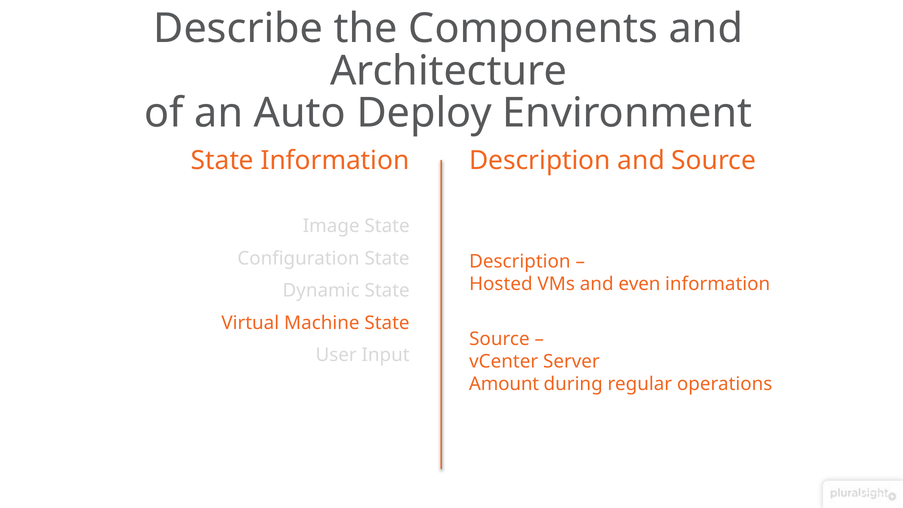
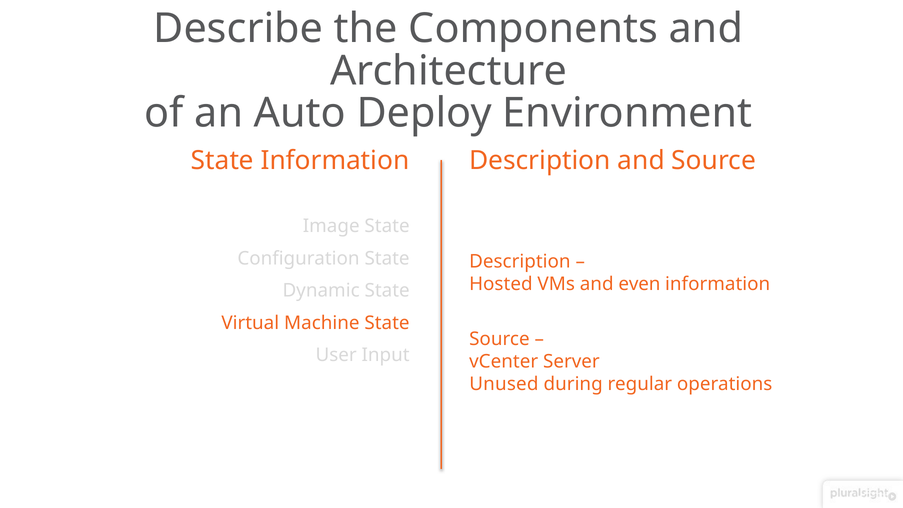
Amount: Amount -> Unused (504, 384)
